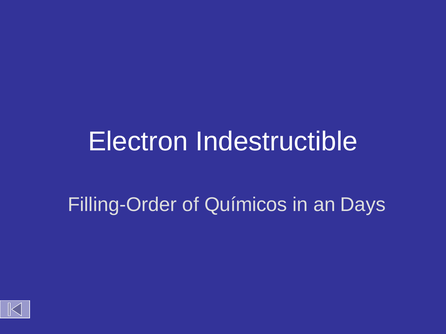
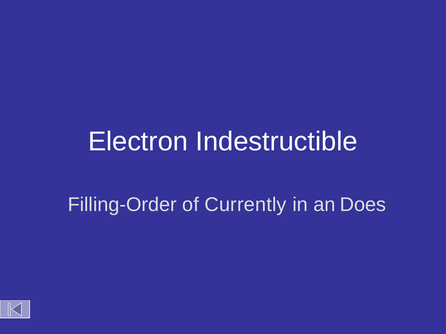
Químicos: Químicos -> Currently (246, 205)
Days: Days -> Does (363, 205)
